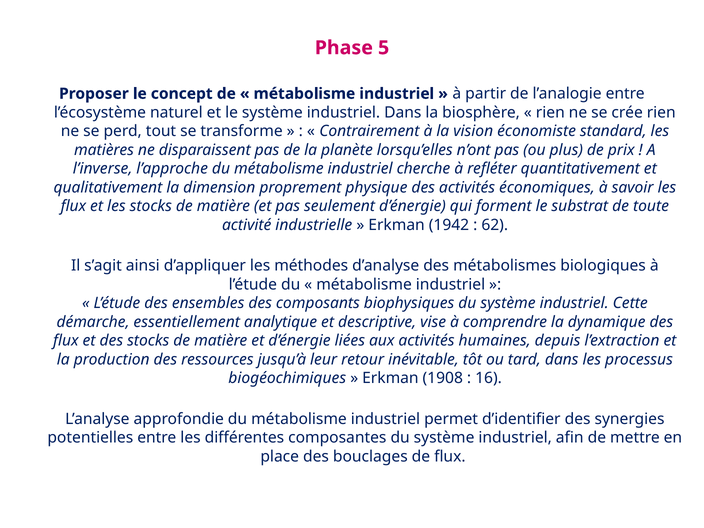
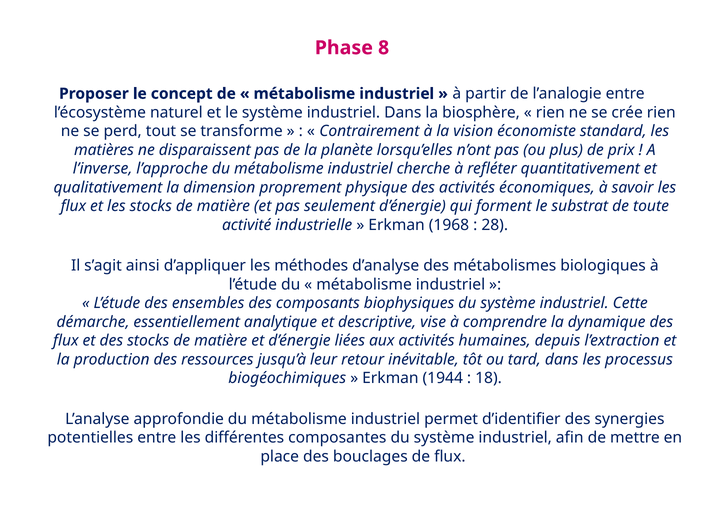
5: 5 -> 8 (384, 48)
1942: 1942 -> 1968 (449, 225)
62: 62 -> 28 (495, 225)
1908: 1908 -> 1944 (443, 378)
16: 16 -> 18 (489, 378)
